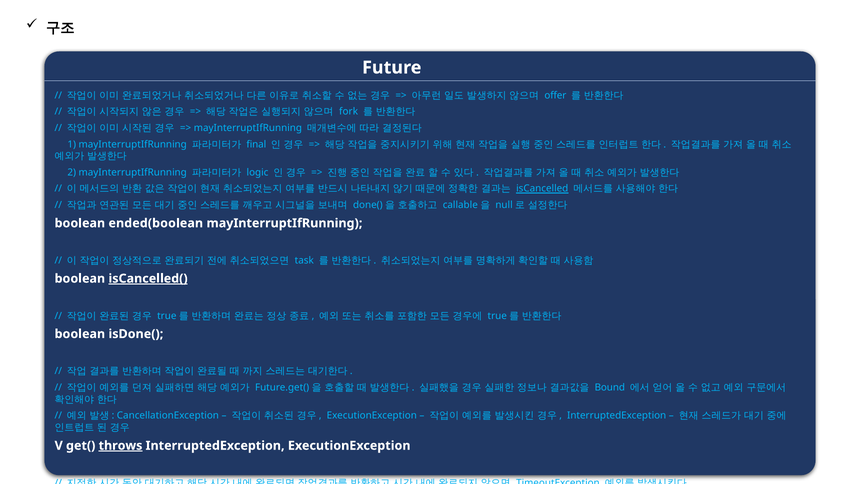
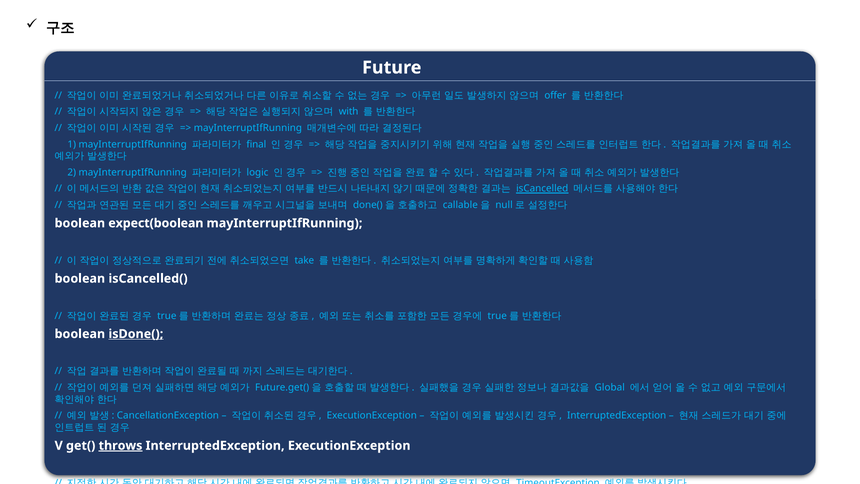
fork: fork -> with (349, 112)
ended(boolean: ended(boolean -> expect(boolean (156, 223)
task: task -> take (304, 260)
isCancelled( underline: present -> none (148, 278)
isDone( underline: none -> present (136, 334)
Bound: Bound -> Global (610, 387)
